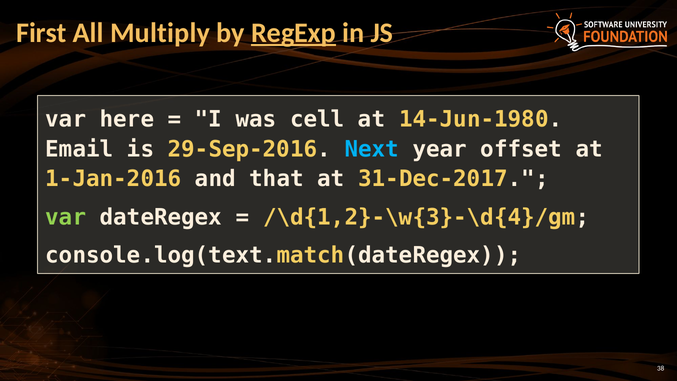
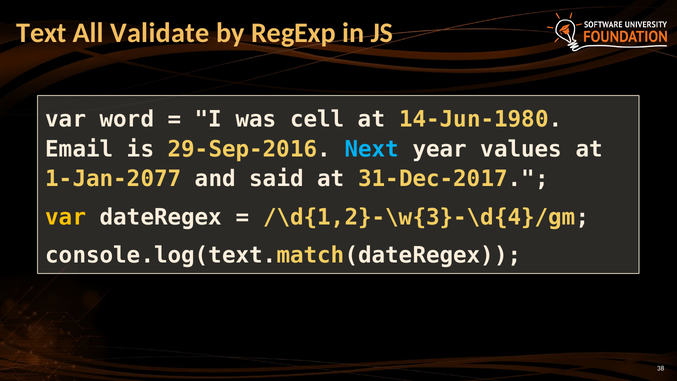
First: First -> Text (42, 33)
Multiply: Multiply -> Validate (160, 33)
RegExp underline: present -> none (294, 33)
here: here -> word (127, 119)
offset: offset -> values (521, 149)
1-Jan-2016: 1-Jan-2016 -> 1-Jan-2077 (113, 179)
that: that -> said (277, 179)
var colour: light green -> yellow (66, 217)
